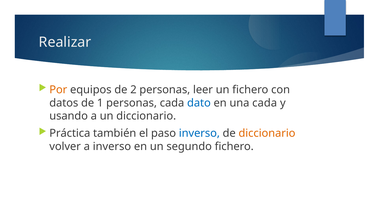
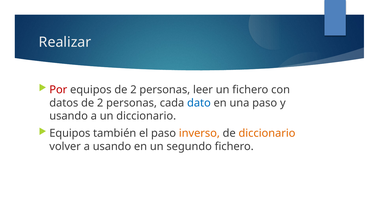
Por colour: orange -> red (58, 90)
datos de 1: 1 -> 2 (100, 103)
una cada: cada -> paso (265, 103)
Práctica: Práctica -> Equipos (70, 133)
inverso colour: blue -> orange (199, 133)
a inverso: inverso -> usando (112, 147)
